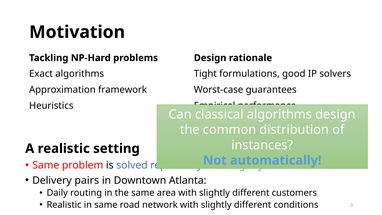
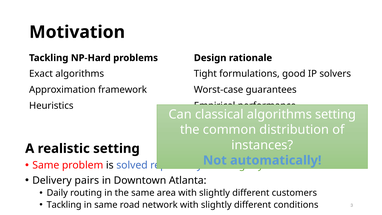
algorithms design: design -> setting (336, 114)
Realistic: Realistic -> Tackling (64, 205)
